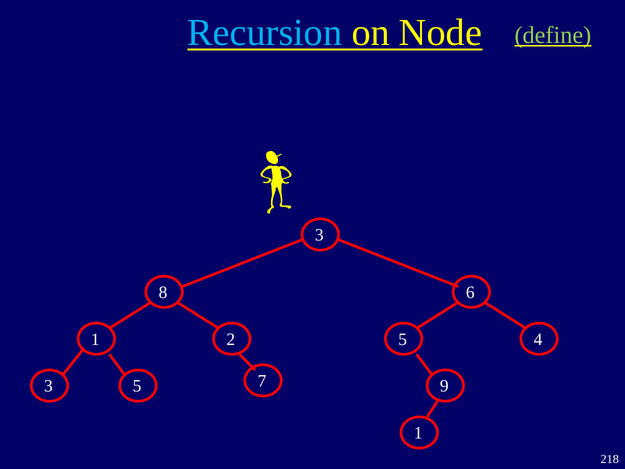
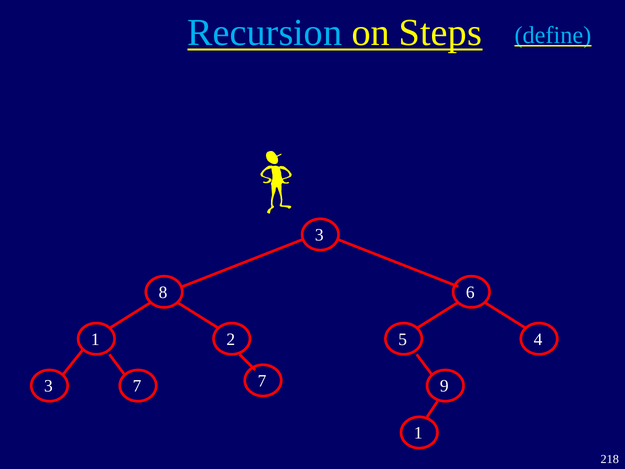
Node: Node -> Steps (440, 33)
define colour: light green -> light blue (553, 35)
3 5: 5 -> 7 (137, 386)
